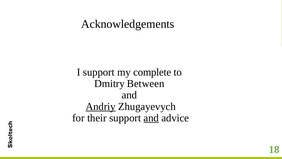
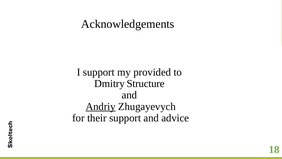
complete: complete -> provided (152, 72)
Between: Between -> Structure (146, 83)
and underline: present -> none (151, 118)
